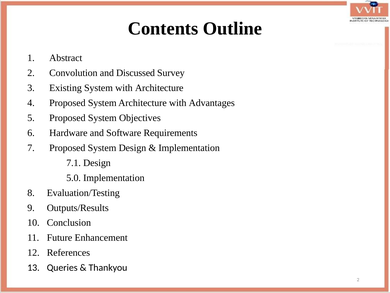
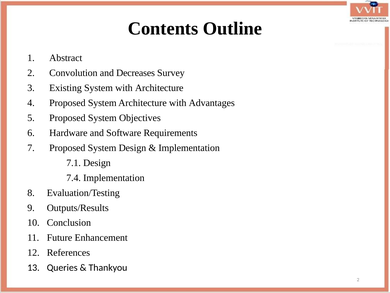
Discussed: Discussed -> Decreases (136, 73)
5.0: 5.0 -> 7.4 (74, 178)
